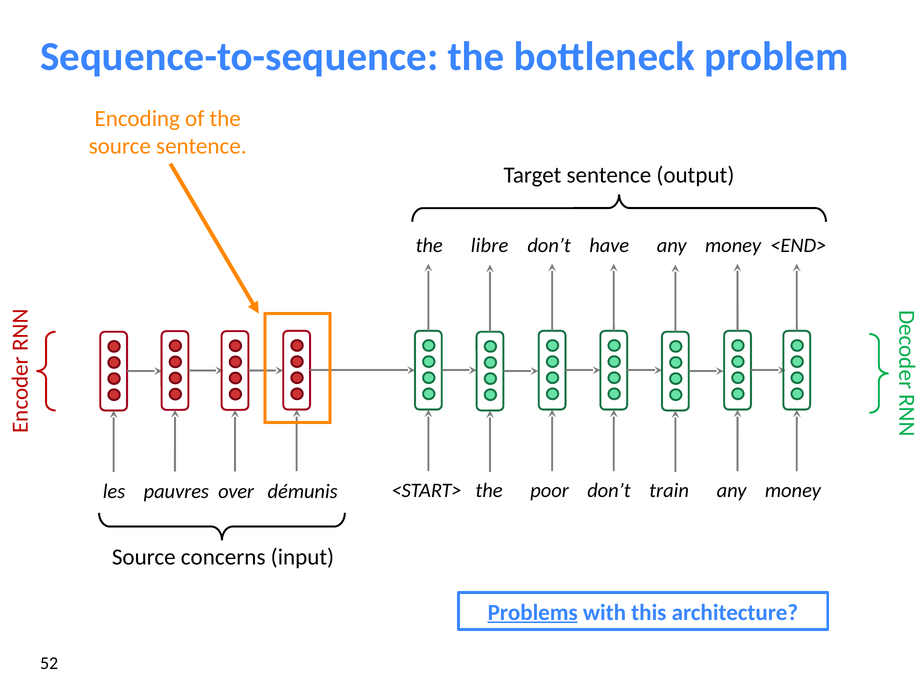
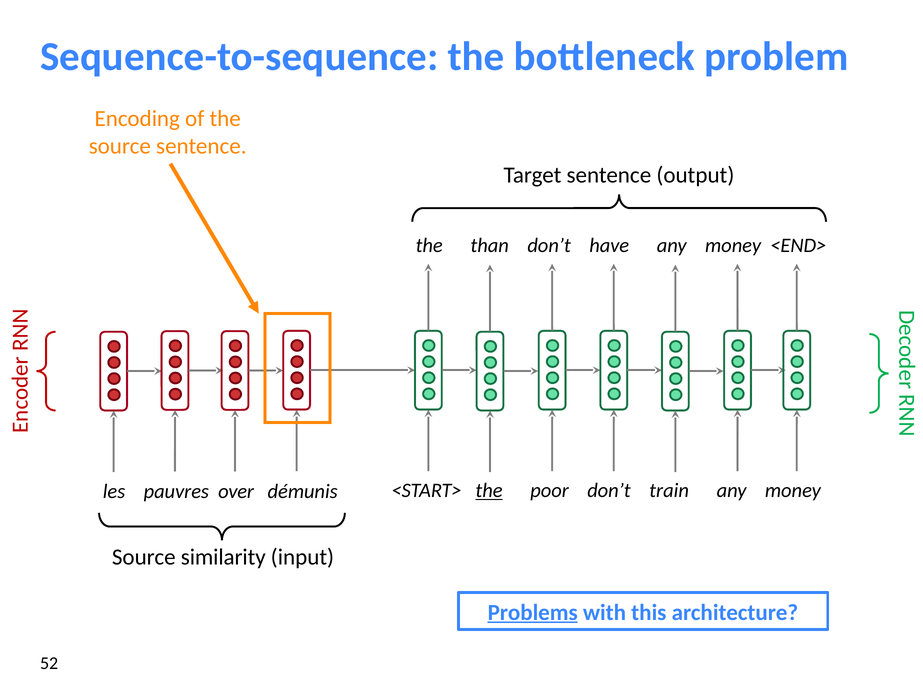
libre: libre -> than (490, 245)
the underline: none -> present (489, 490)
concerns: concerns -> similarity (223, 557)
